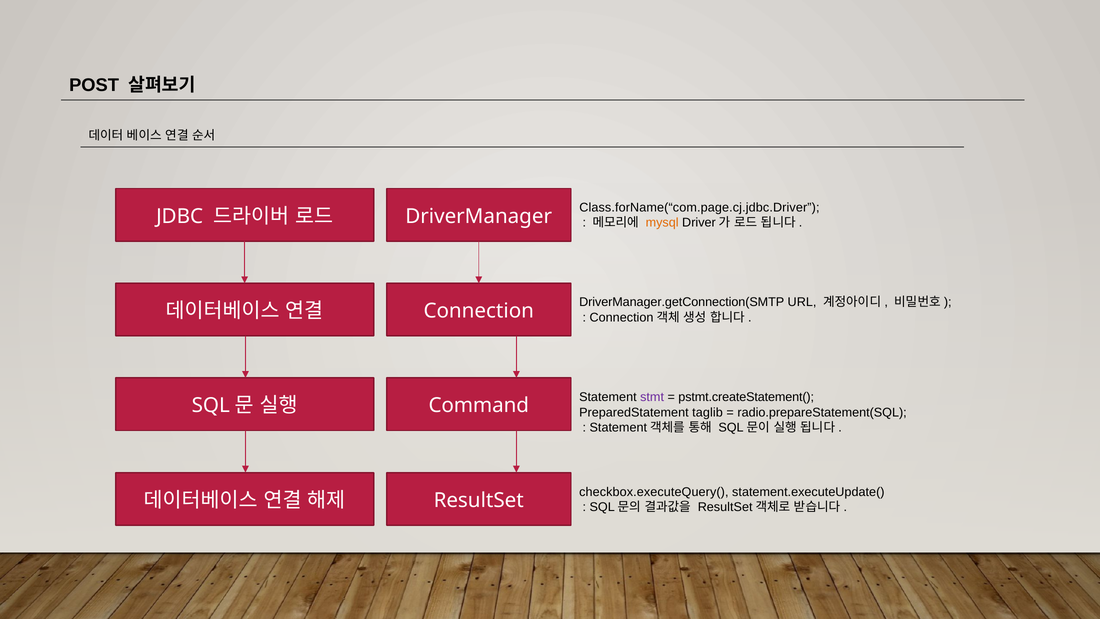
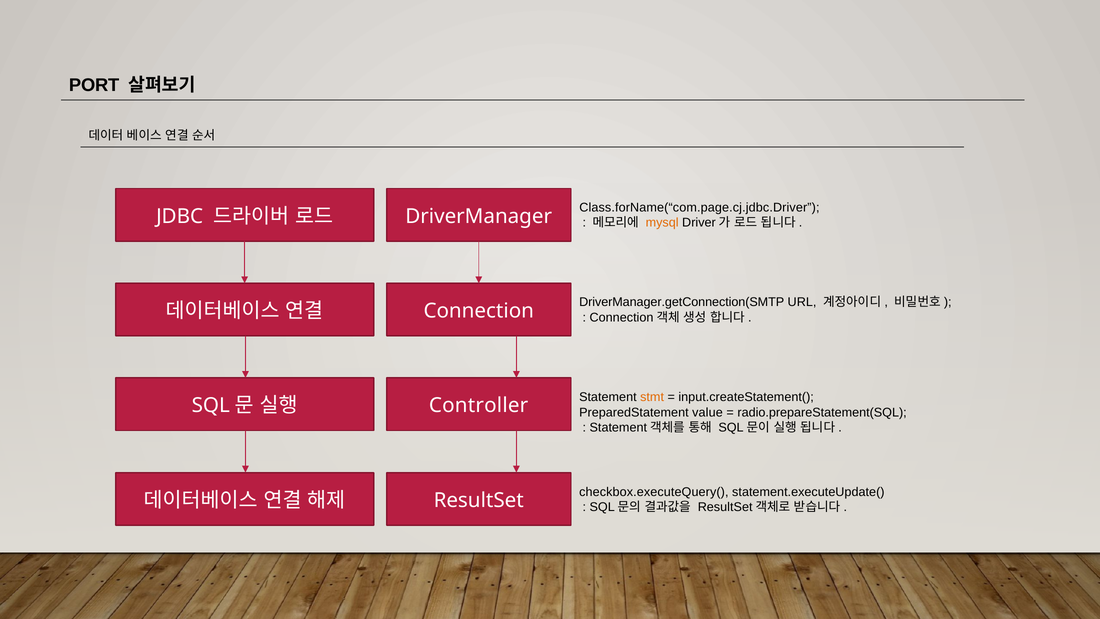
POST: POST -> PORT (94, 85)
stmt colour: purple -> orange (652, 397)
pstmt.createStatement(: pstmt.createStatement( -> input.createStatement( (746, 397)
Command: Command -> Controller (479, 405)
taglib: taglib -> value (708, 412)
